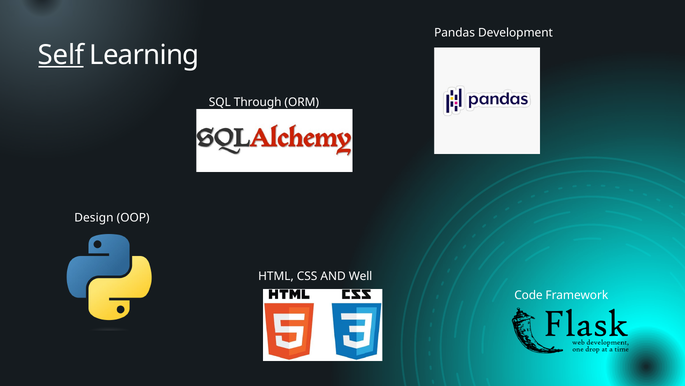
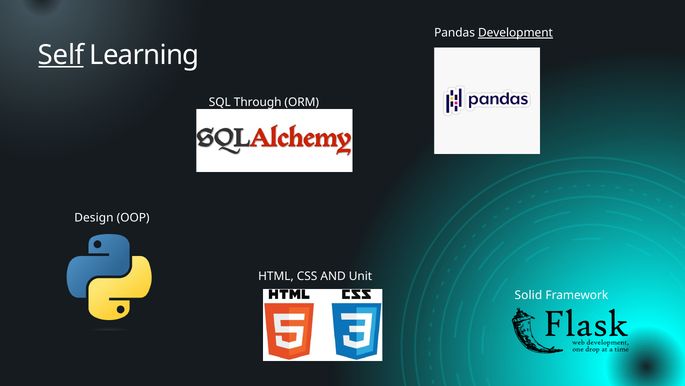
Development underline: none -> present (515, 33)
Well: Well -> Unit (360, 276)
Code: Code -> Solid (528, 295)
